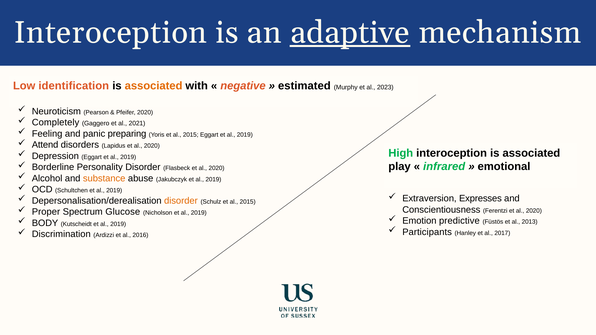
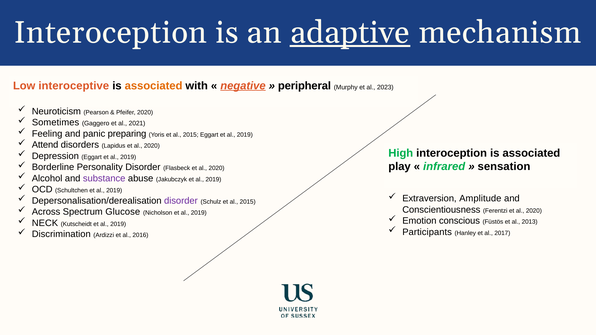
identification: identification -> interoceptive (74, 86)
negative underline: none -> present (243, 86)
estimated: estimated -> peripheral (304, 86)
Completely: Completely -> Sometimes (56, 123)
emotional: emotional -> sensation (504, 167)
substance colour: orange -> purple (104, 179)
Expresses: Expresses -> Amplitude (480, 199)
disorder colour: orange -> purple (181, 201)
Proper: Proper -> Across (46, 212)
predictive: predictive -> conscious (459, 221)
BODY: BODY -> NECK (45, 223)
